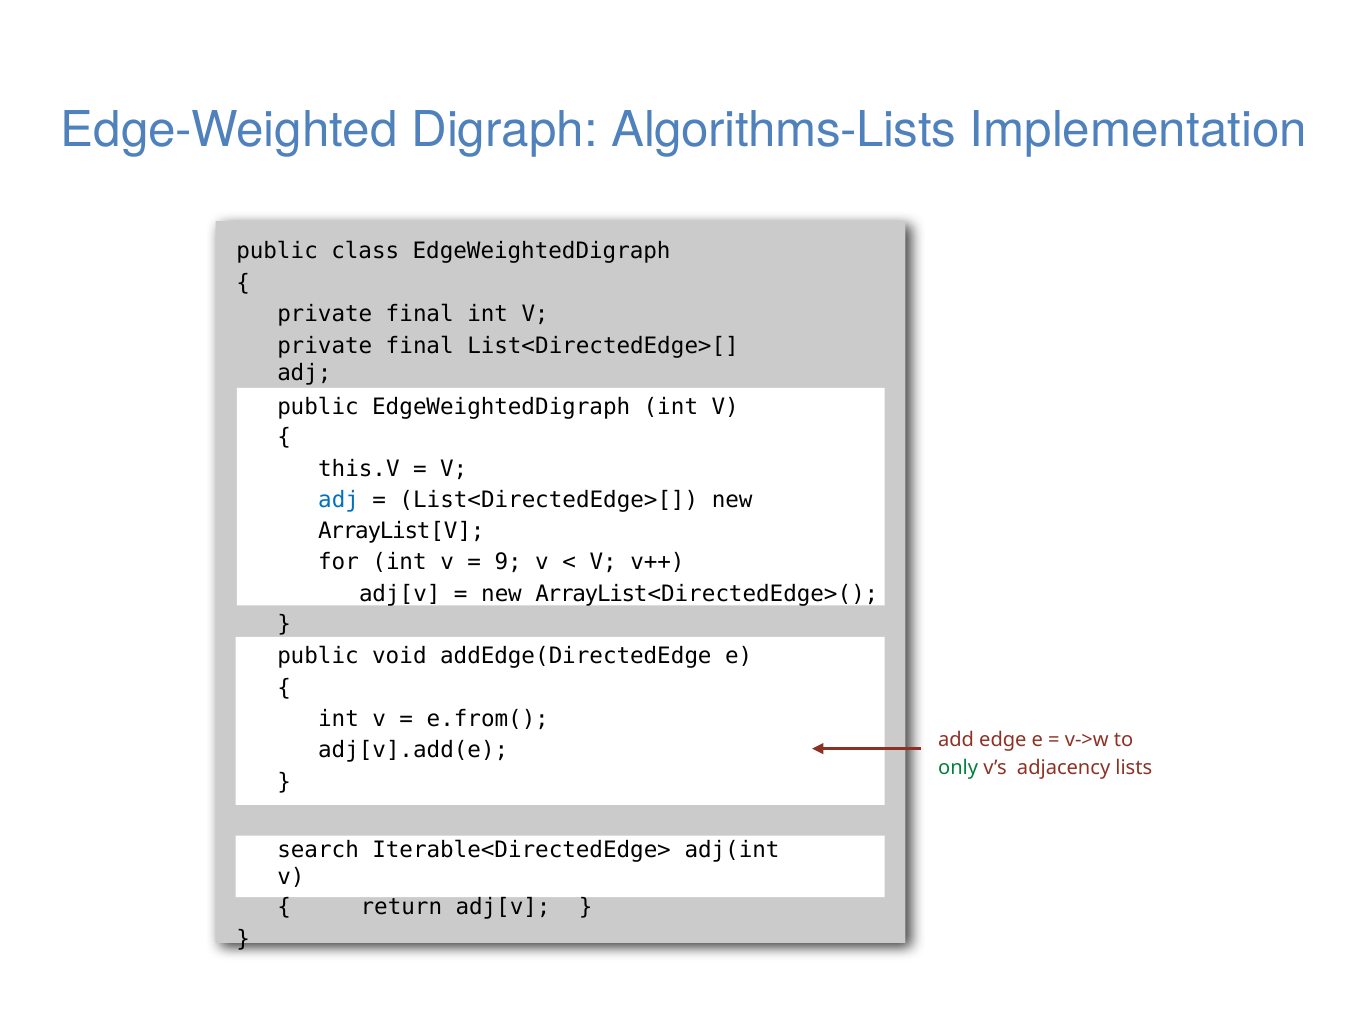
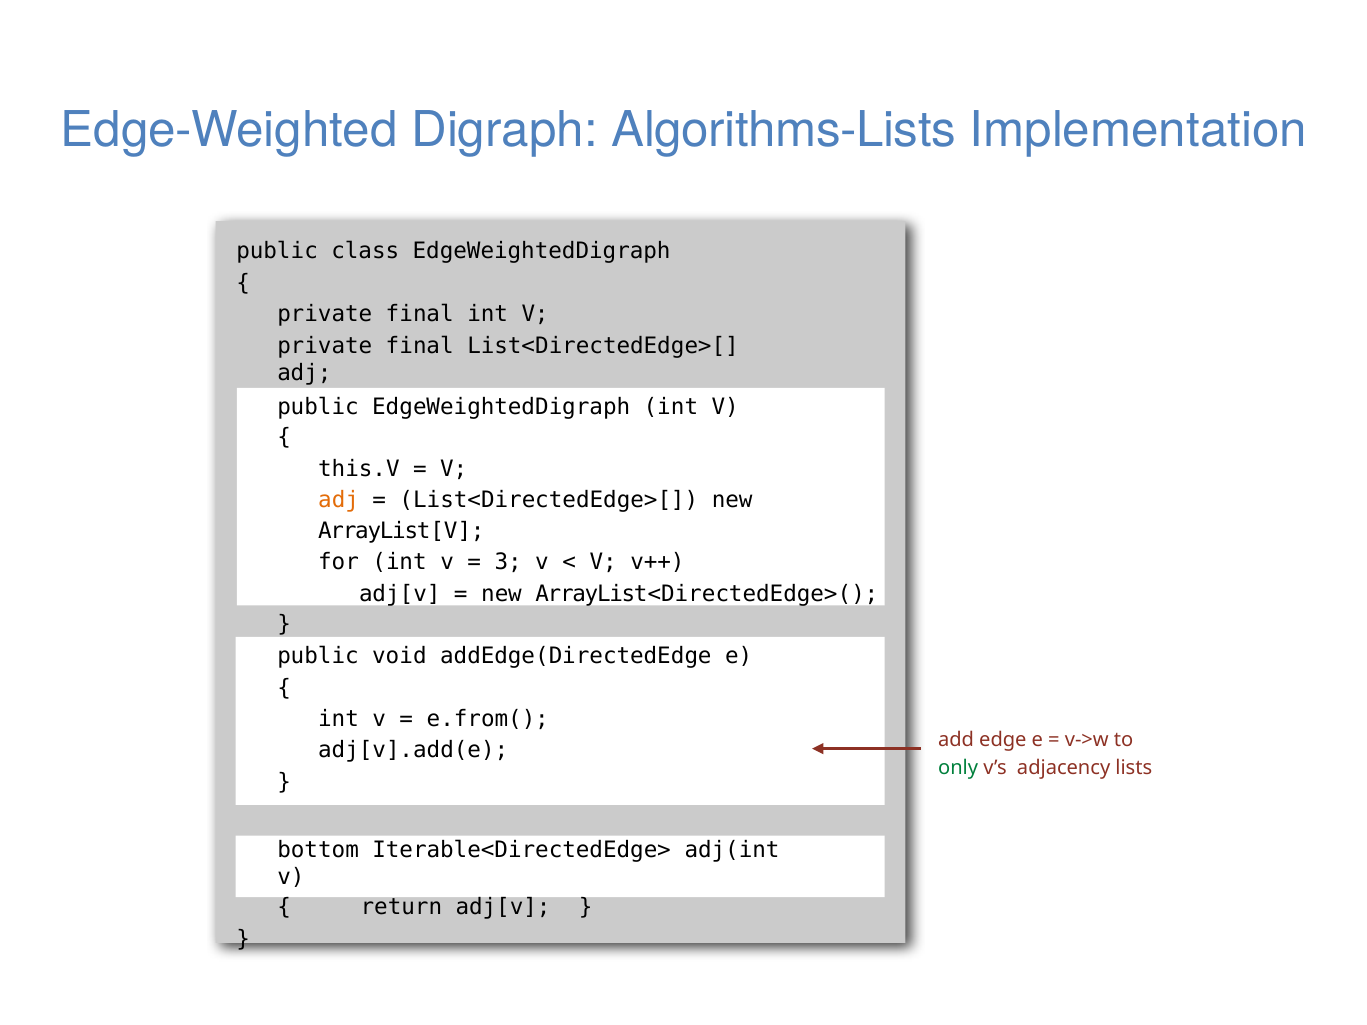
adj colour: blue -> orange (339, 500)
9: 9 -> 3 (508, 562)
search: search -> bottom (318, 850)
